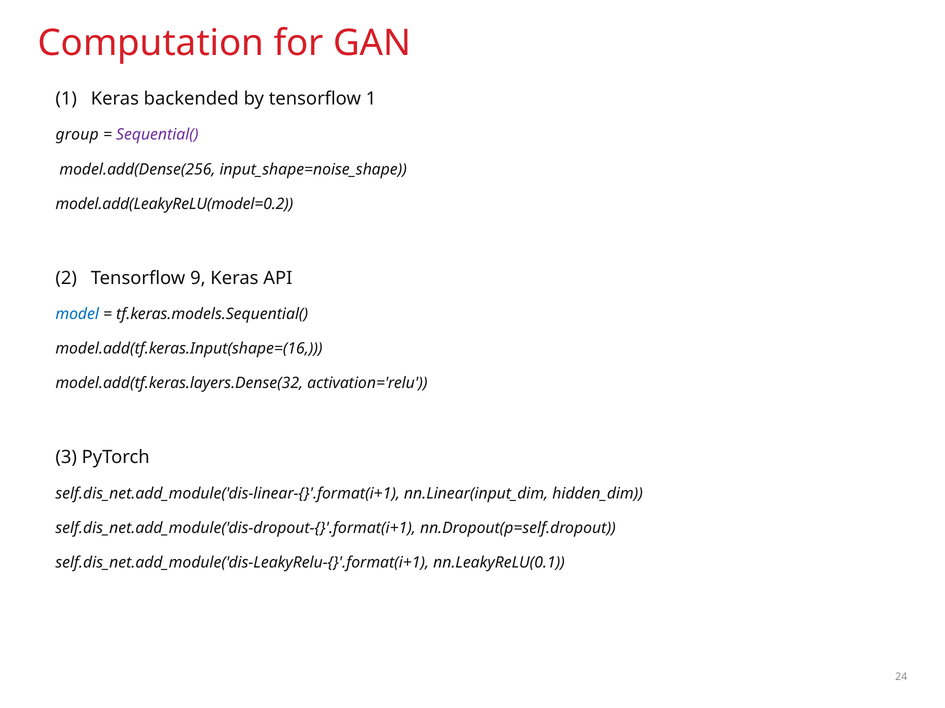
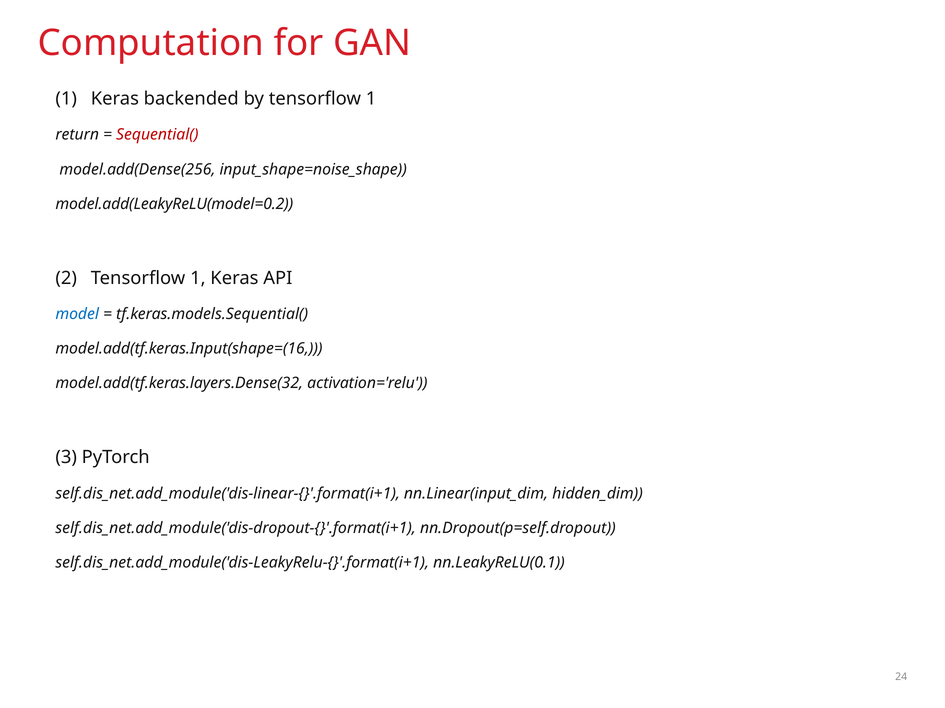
group: group -> return (77, 135)
Sequential( colour: purple -> red (157, 135)
2 Tensorflow 9: 9 -> 1 (198, 278)
